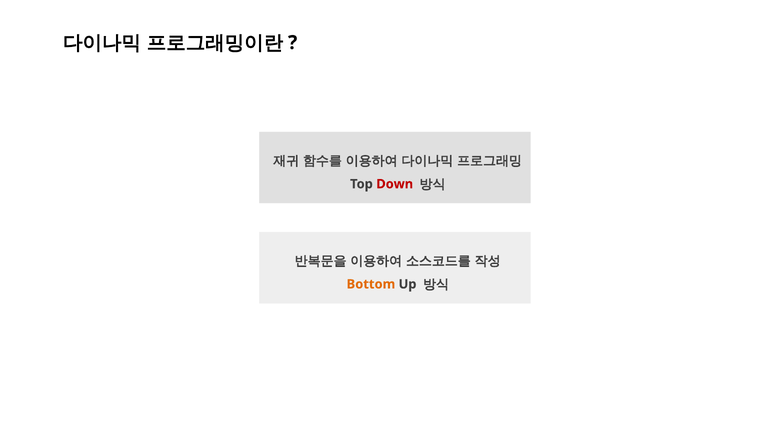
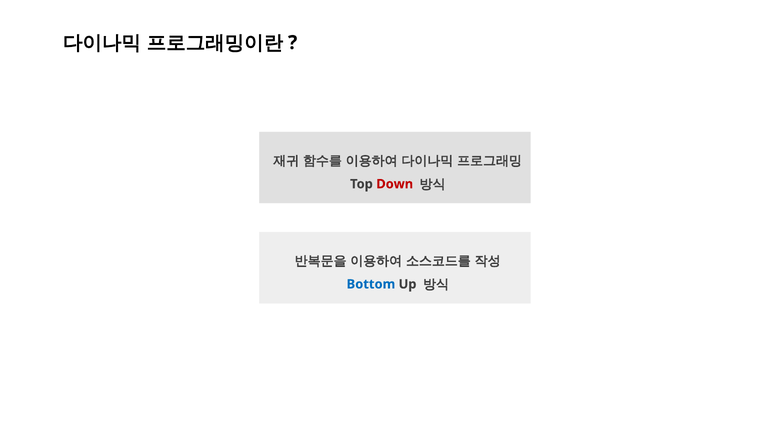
Bottom colour: orange -> blue (371, 284)
